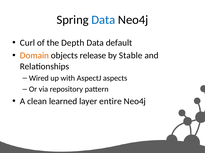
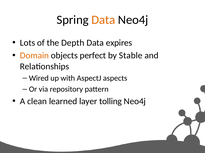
Data colour: blue -> orange (103, 20)
Curl: Curl -> Lots (28, 43)
default: default -> expires (119, 43)
release: release -> perfect (93, 56)
entire: entire -> tolling (111, 102)
